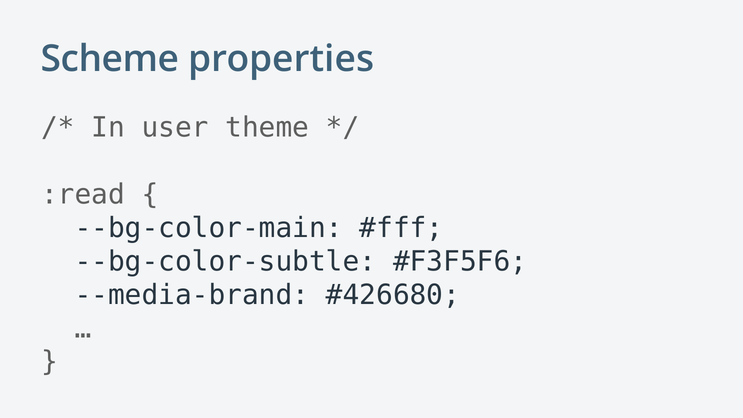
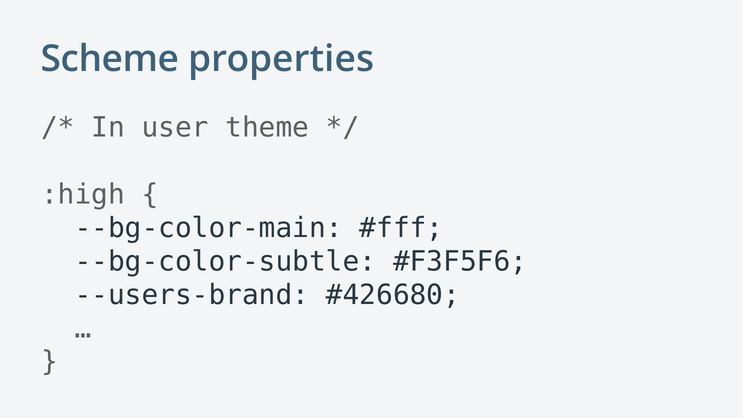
:read: :read -> :high (83, 195)
--media-brand: --media-brand -> --users-brand (192, 295)
